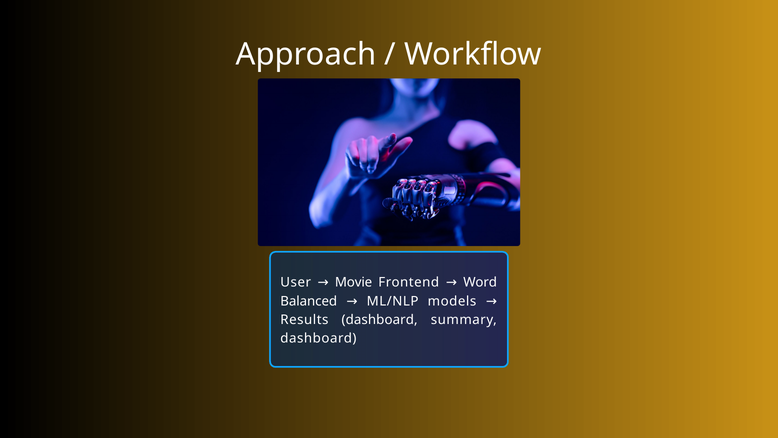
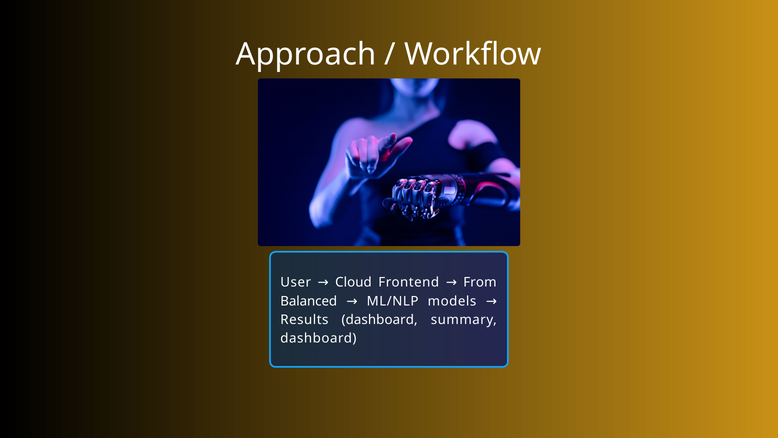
Movie: Movie -> Cloud (353, 282)
Word: Word -> From (480, 282)
